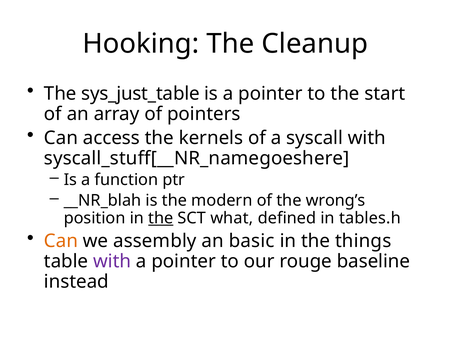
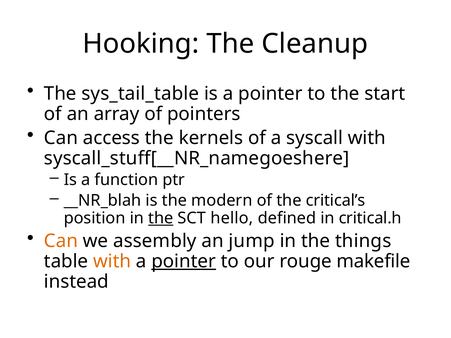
sys_just_table: sys_just_table -> sys_tail_table (140, 94)
wrong’s: wrong’s -> critical’s (336, 201)
what: what -> hello (232, 218)
tables.h: tables.h -> critical.h (370, 218)
basic: basic -> jump (252, 241)
with colour: purple -> orange (112, 262)
pointer underline: none -> present (184, 262)
baseline: baseline -> makefile (373, 262)
